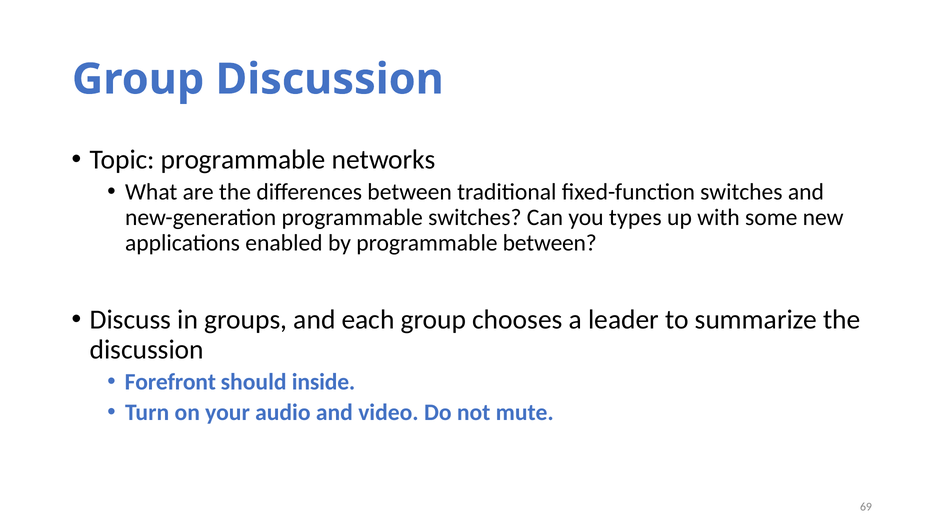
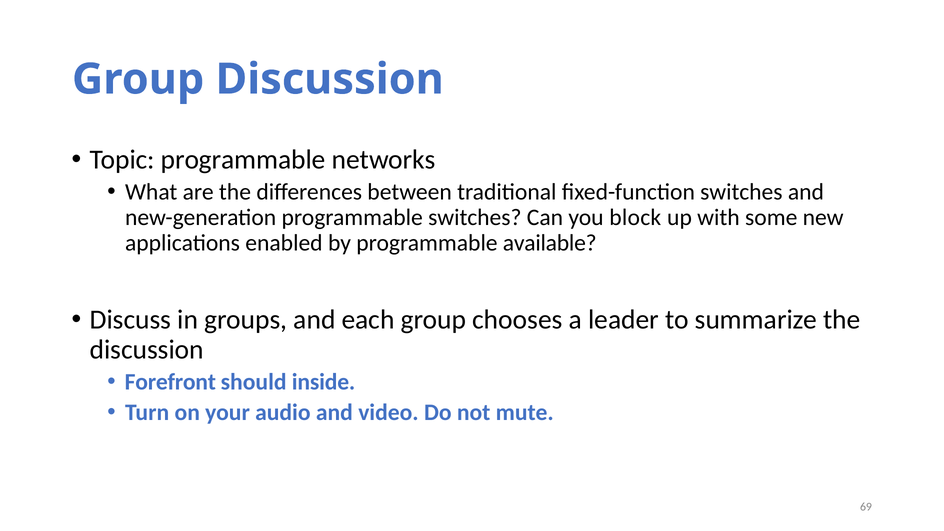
types: types -> block (635, 218)
programmable between: between -> available (550, 243)
